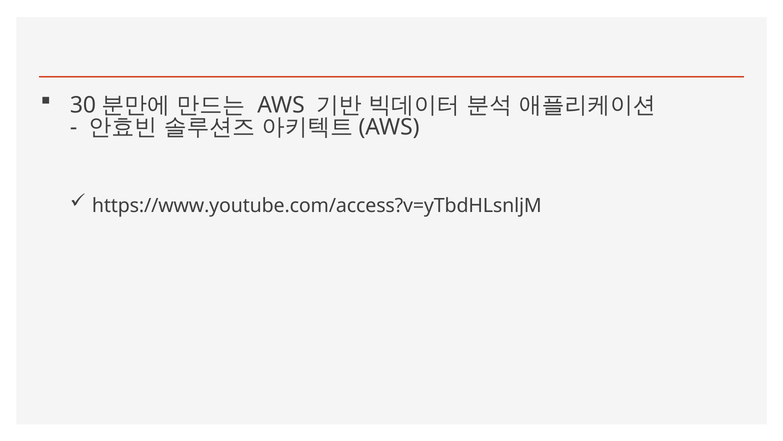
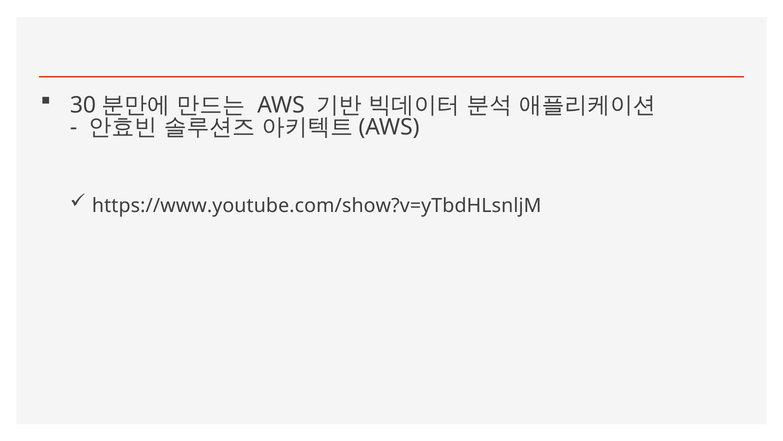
https://www.youtube.com/access?v=yTbdHLsnljM: https://www.youtube.com/access?v=yTbdHLsnljM -> https://www.youtube.com/show?v=yTbdHLsnljM (317, 205)
